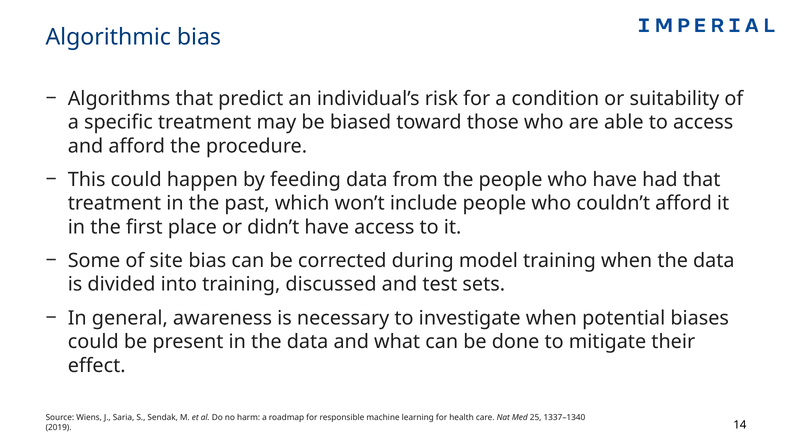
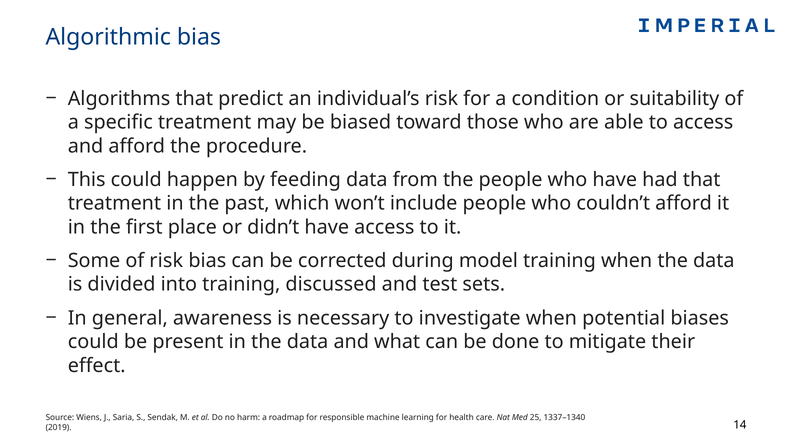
of site: site -> risk (166, 261)
